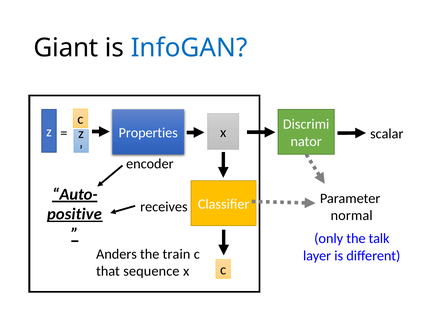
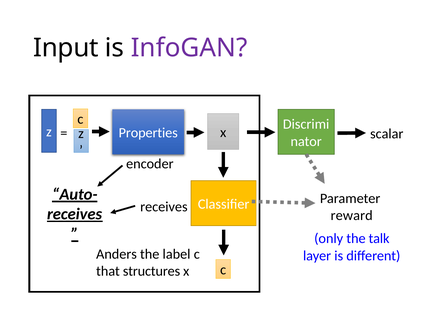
Giant: Giant -> Input (66, 48)
InfoGAN colour: blue -> purple (189, 48)
positive: positive -> receives (75, 214)
normal: normal -> reward (352, 216)
train: train -> label (177, 254)
sequence: sequence -> structures (152, 271)
